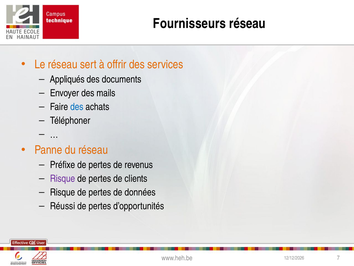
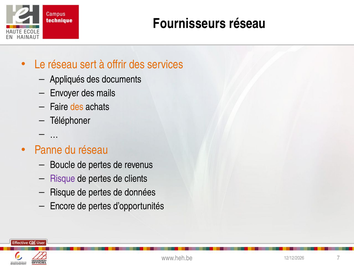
des colour: blue -> orange (77, 107)
Préfixe: Préfixe -> Boucle (63, 165)
Réussi: Réussi -> Encore (63, 206)
